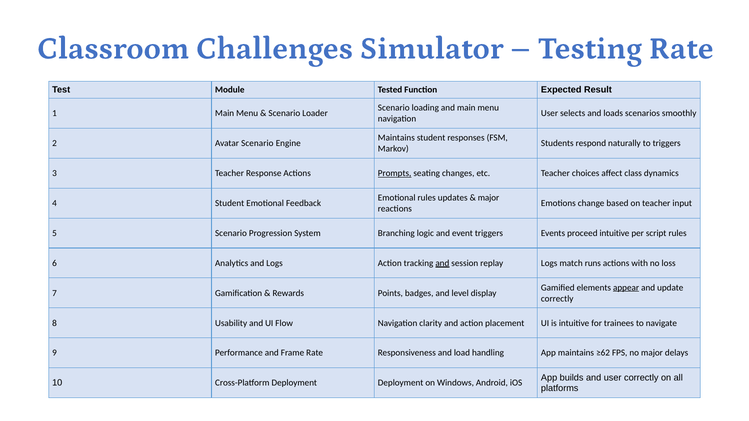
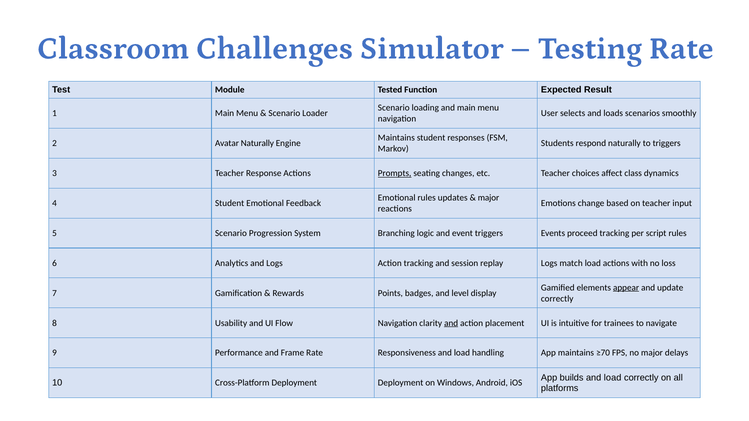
Avatar Scenario: Scenario -> Naturally (257, 143)
proceed intuitive: intuitive -> tracking (614, 233)
and underline: present -> none (442, 263)
match runs: runs -> load (593, 263)
and underline: none -> present (451, 323)
≥62: ≥62 -> ≥70 (603, 353)
builds and user: user -> load (613, 378)
